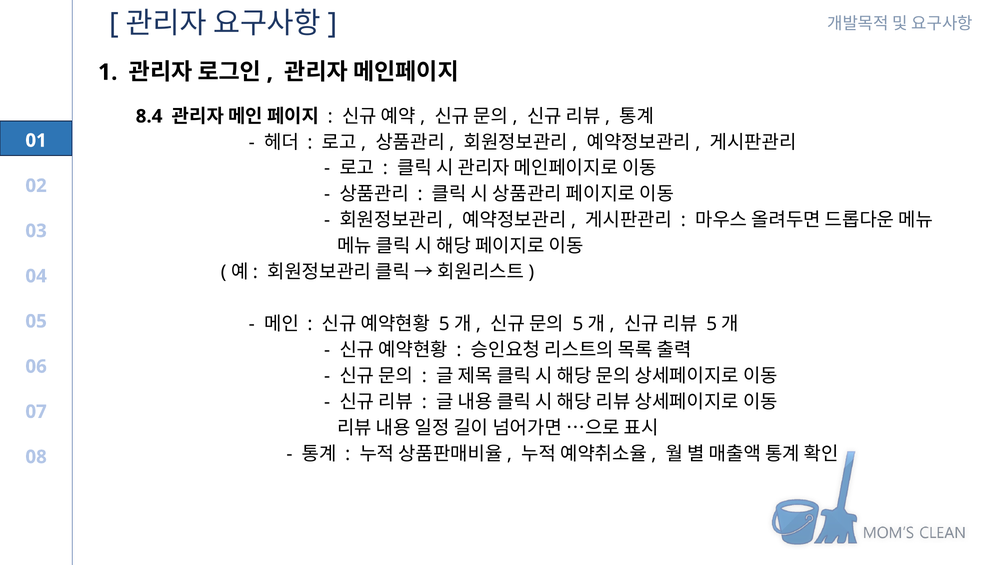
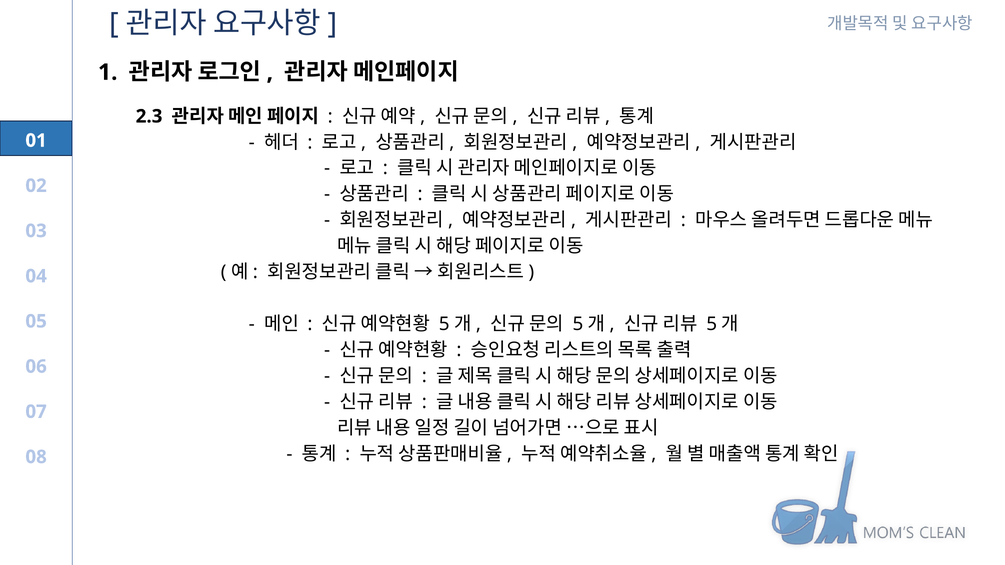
8.4: 8.4 -> 2.3 (149, 116)
